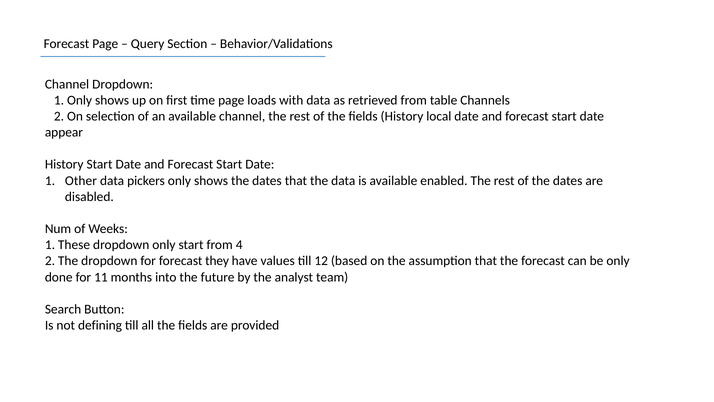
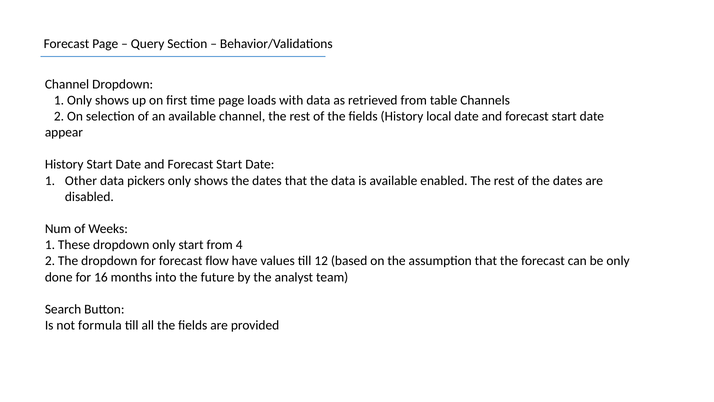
they: they -> flow (217, 261)
11: 11 -> 16 (101, 277)
defining: defining -> formula (100, 325)
